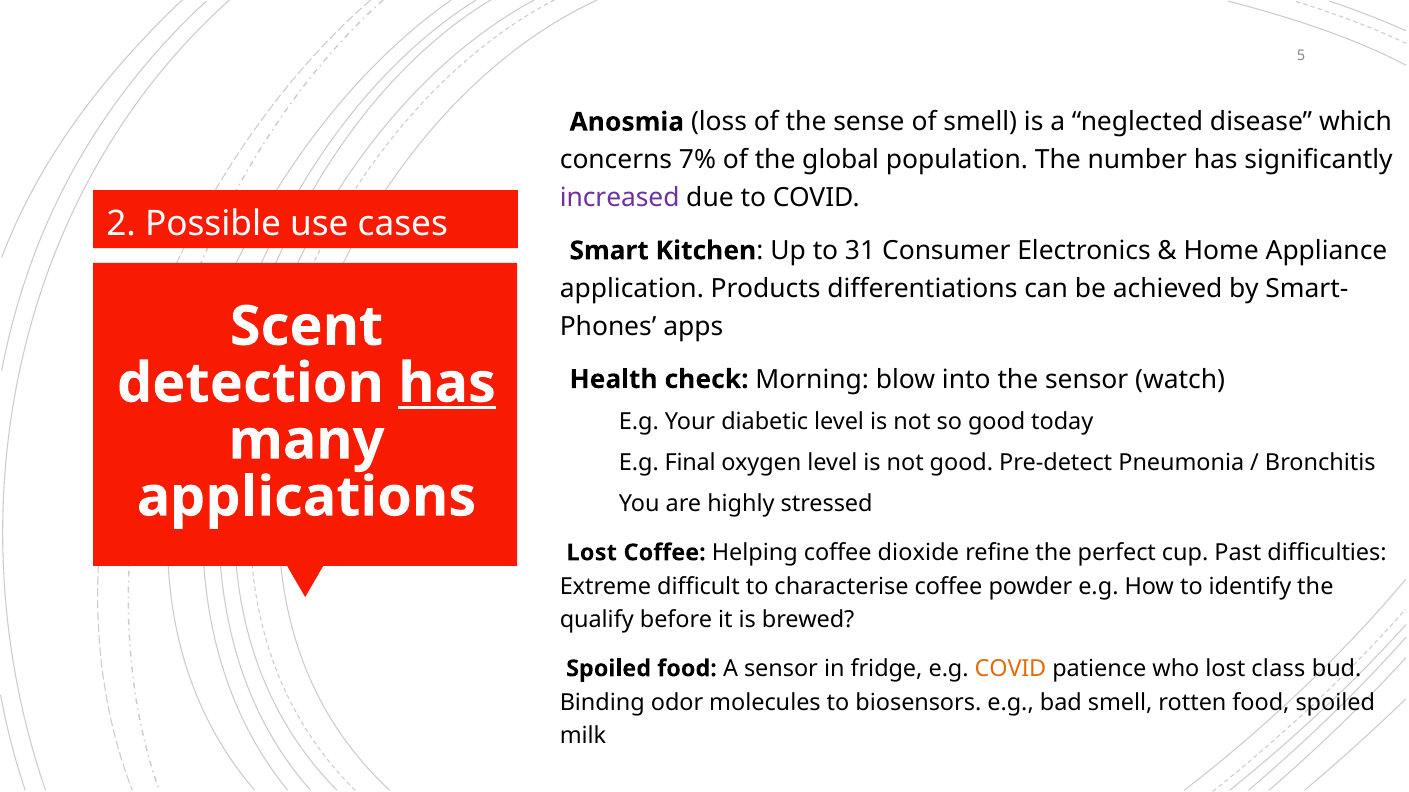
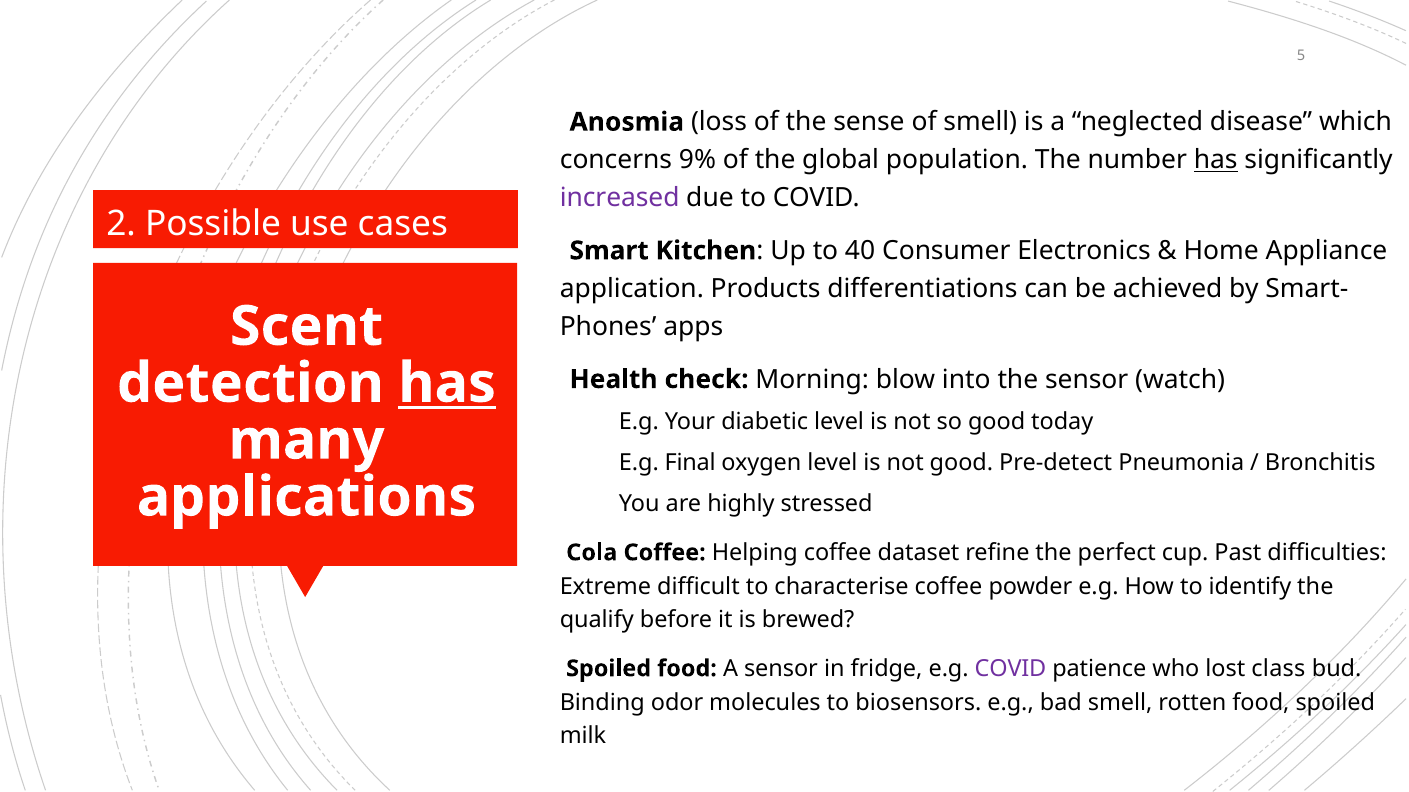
7%: 7% -> 9% (697, 160)
has underline: none -> present (1216, 160)
31: 31 -> 40 (860, 251)
Lost: Lost -> Cola (592, 553)
dioxide: dioxide -> dataset (919, 553)
COVID colour: orange -> purple (1011, 669)
